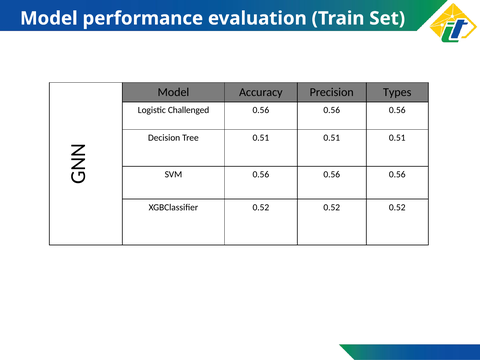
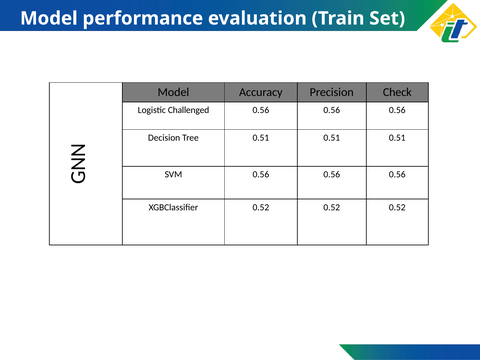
Types: Types -> Check (397, 92)
